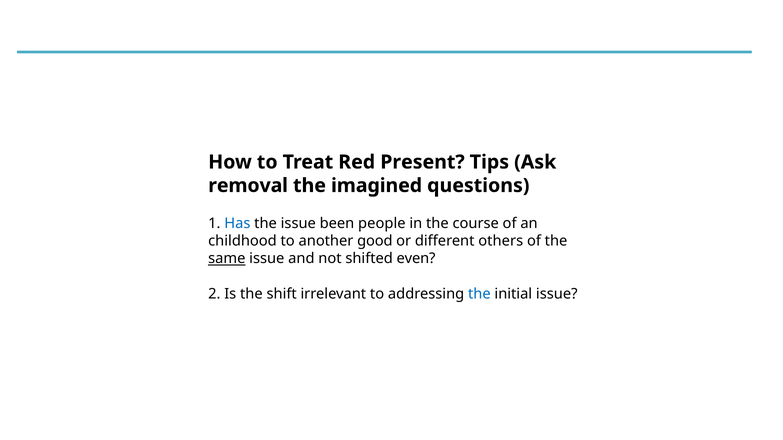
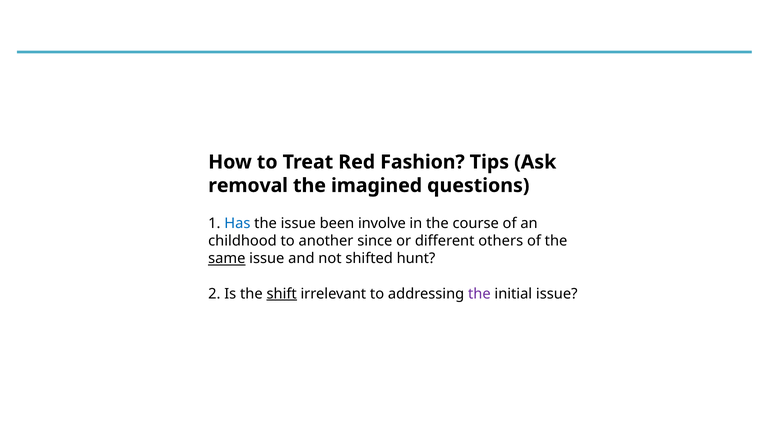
Present: Present -> Fashion (422, 162)
people: people -> involve (382, 224)
good: good -> since (375, 241)
even: even -> hunt (416, 259)
shift underline: none -> present (282, 294)
the colour: blue -> purple (479, 294)
